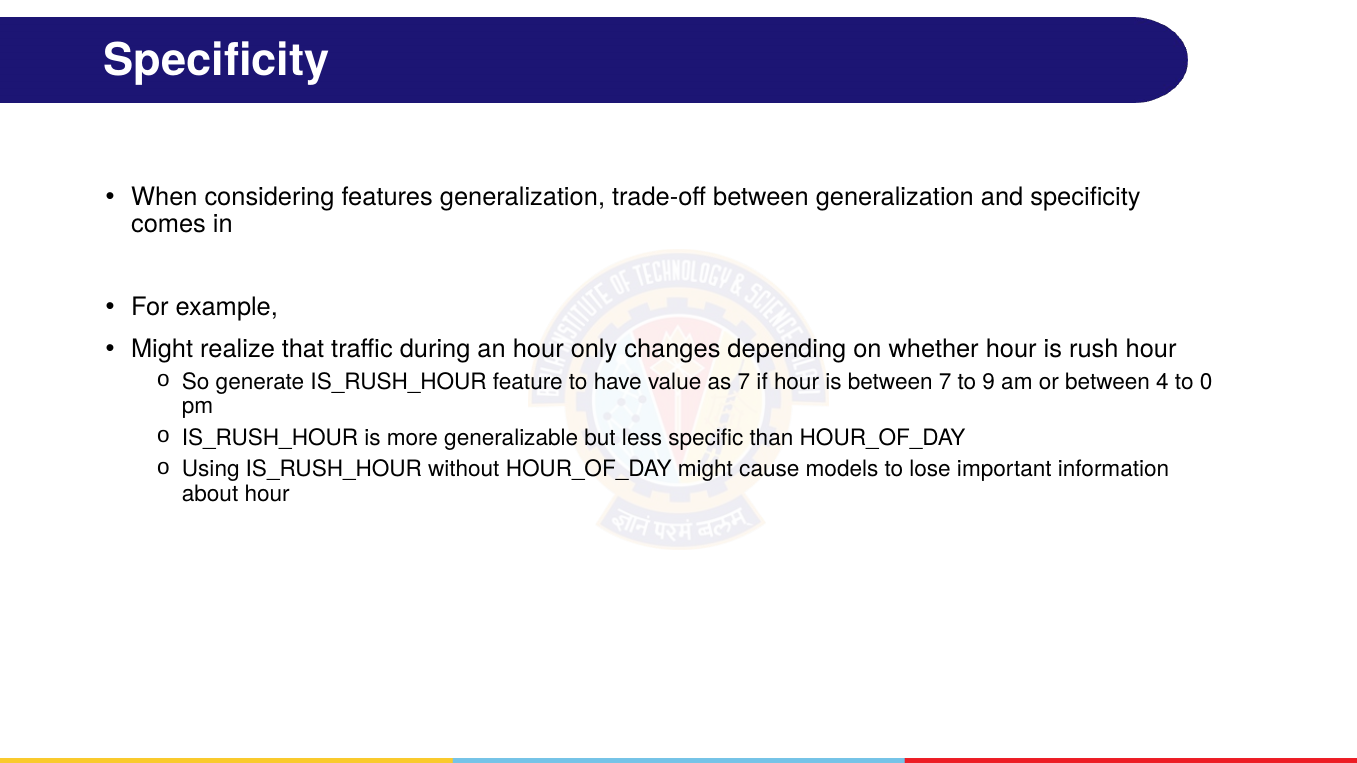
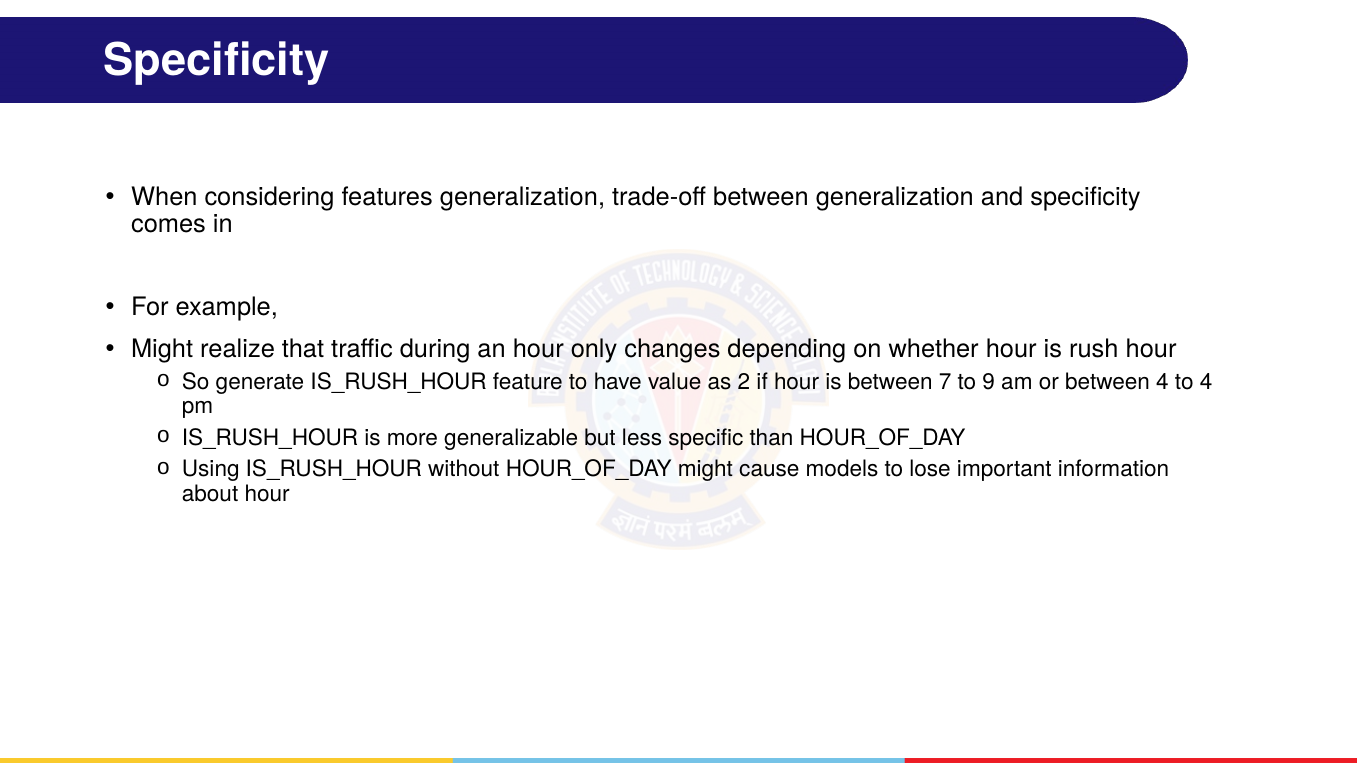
as 7: 7 -> 2 (744, 382)
to 0: 0 -> 4 (1206, 382)
